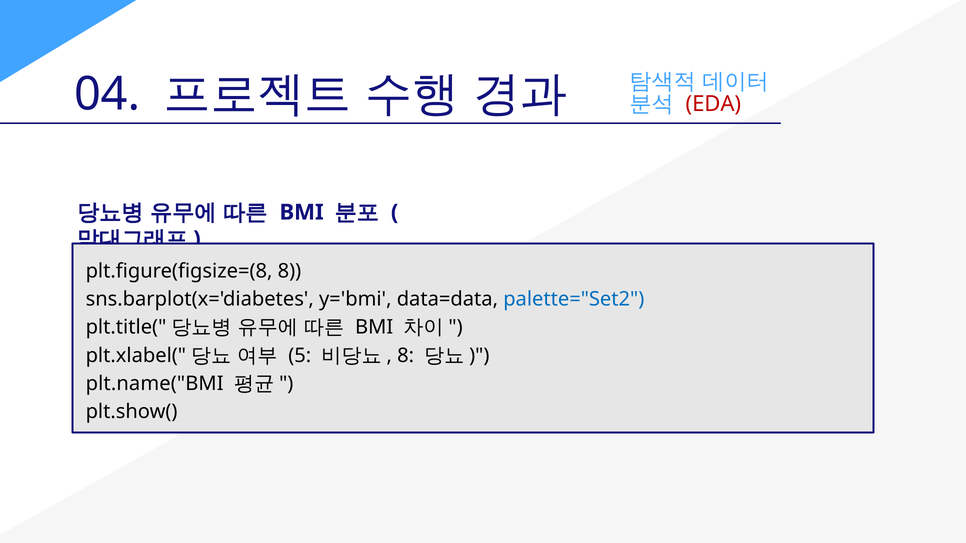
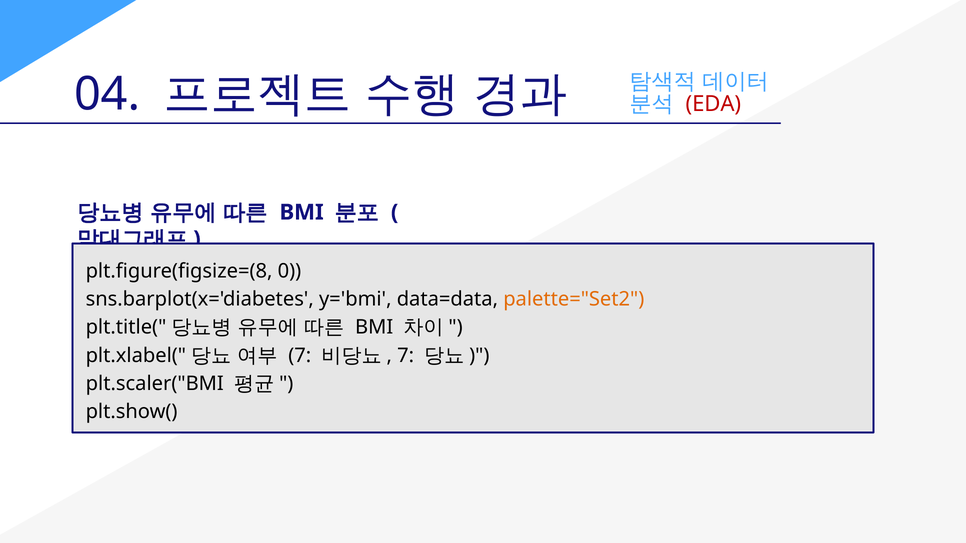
plt.figure(figsize=(8 8: 8 -> 0 (289, 271)
palette="Set2 colour: blue -> orange (574, 299)
5: 5 -> 7 (300, 356)
8: 8 -> 7 (406, 356)
plt.name("BMI: plt.name("BMI -> plt.scaler("BMI (155, 384)
